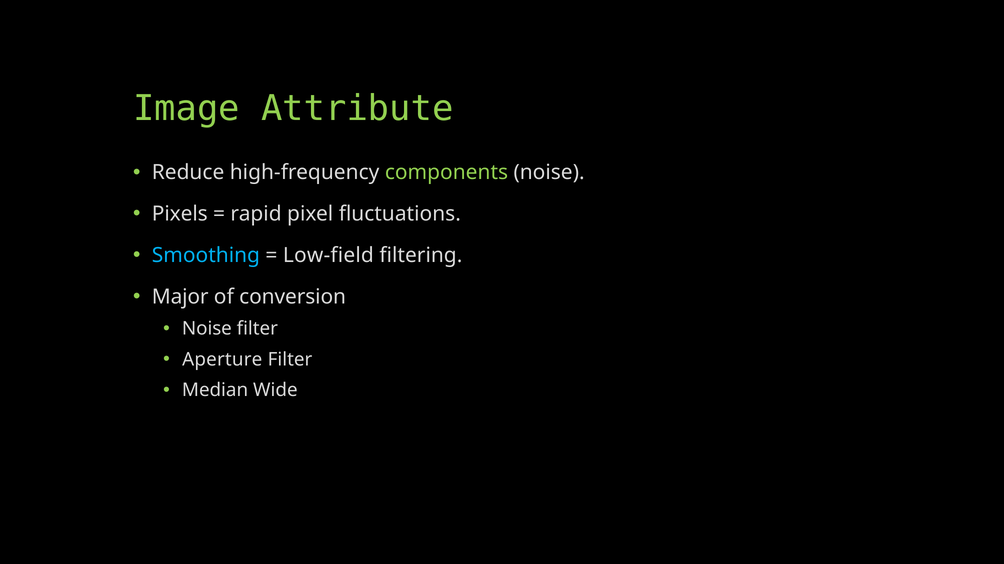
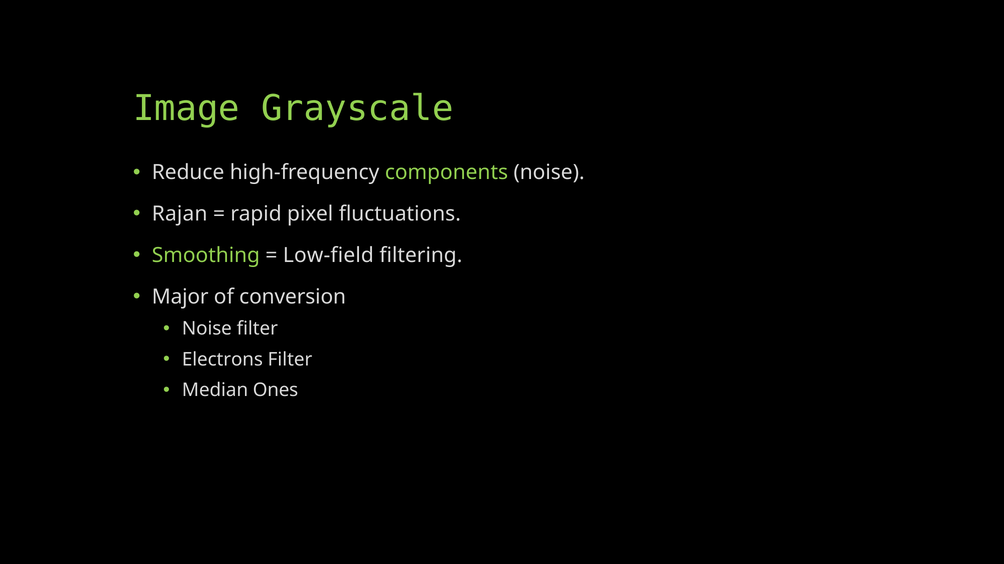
Attribute: Attribute -> Grayscale (357, 109)
Pixels: Pixels -> Rajan (180, 214)
Smoothing colour: light blue -> light green (206, 256)
Aperture: Aperture -> Electrons (222, 360)
Wide: Wide -> Ones (275, 391)
